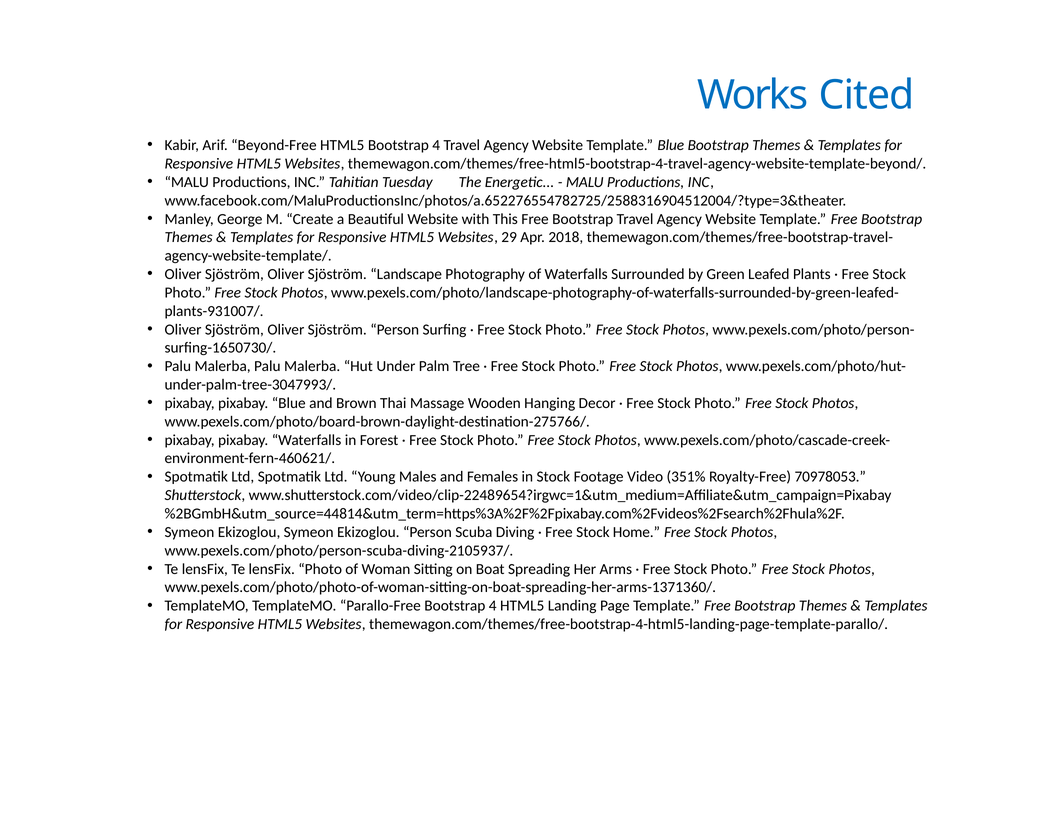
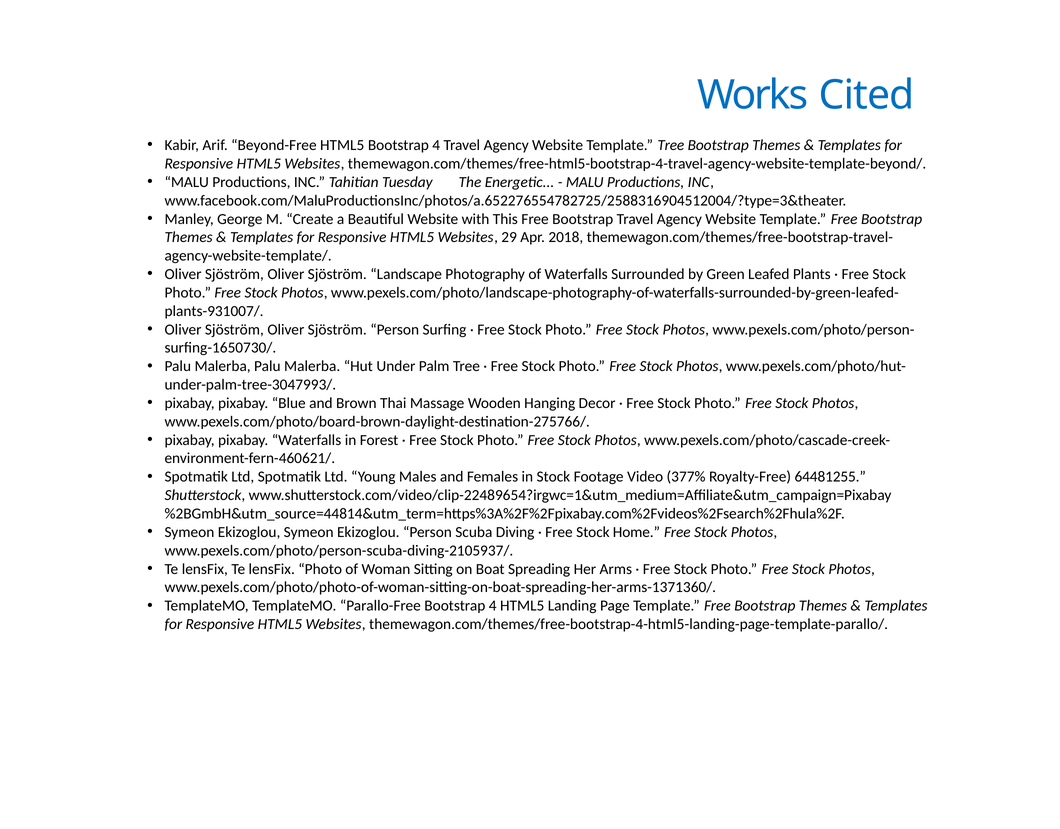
Template Blue: Blue -> Tree (671, 145)
351%: 351% -> 377% (686, 477)
70978053: 70978053 -> 64481255 (830, 477)
